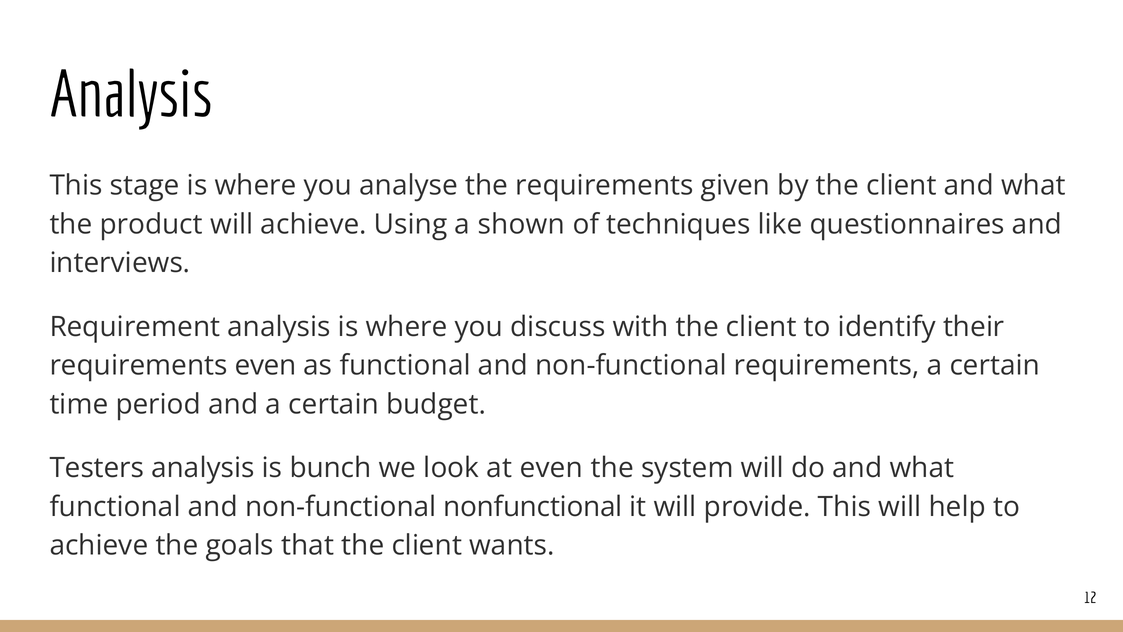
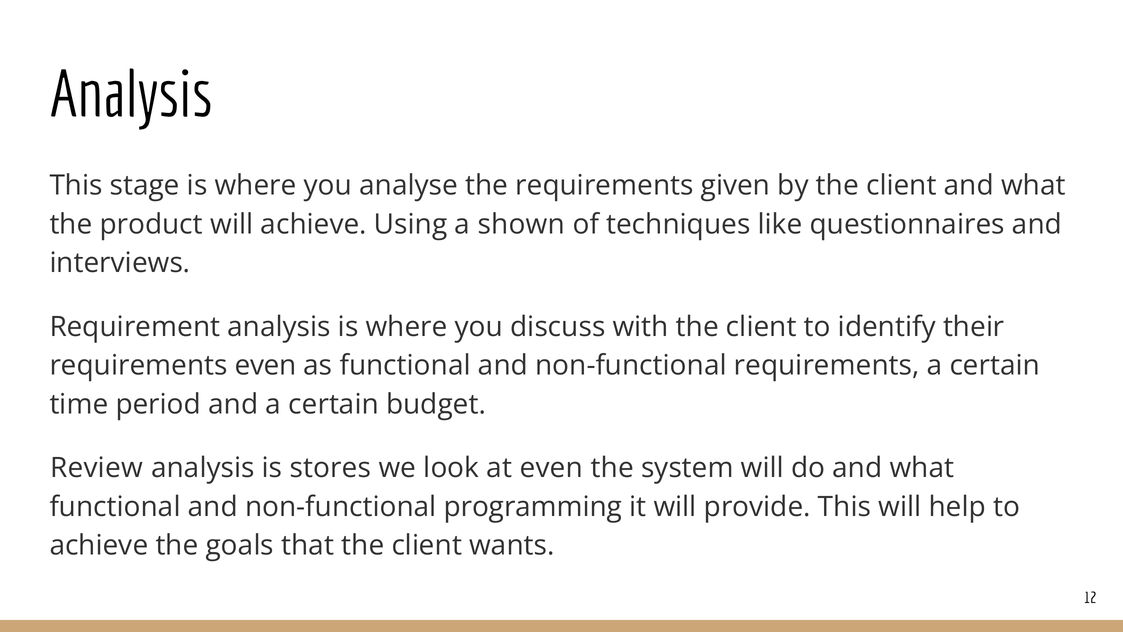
Testers: Testers -> Review (97, 468)
bunch: bunch -> stores (330, 468)
nonfunctional: nonfunctional -> programming (533, 507)
